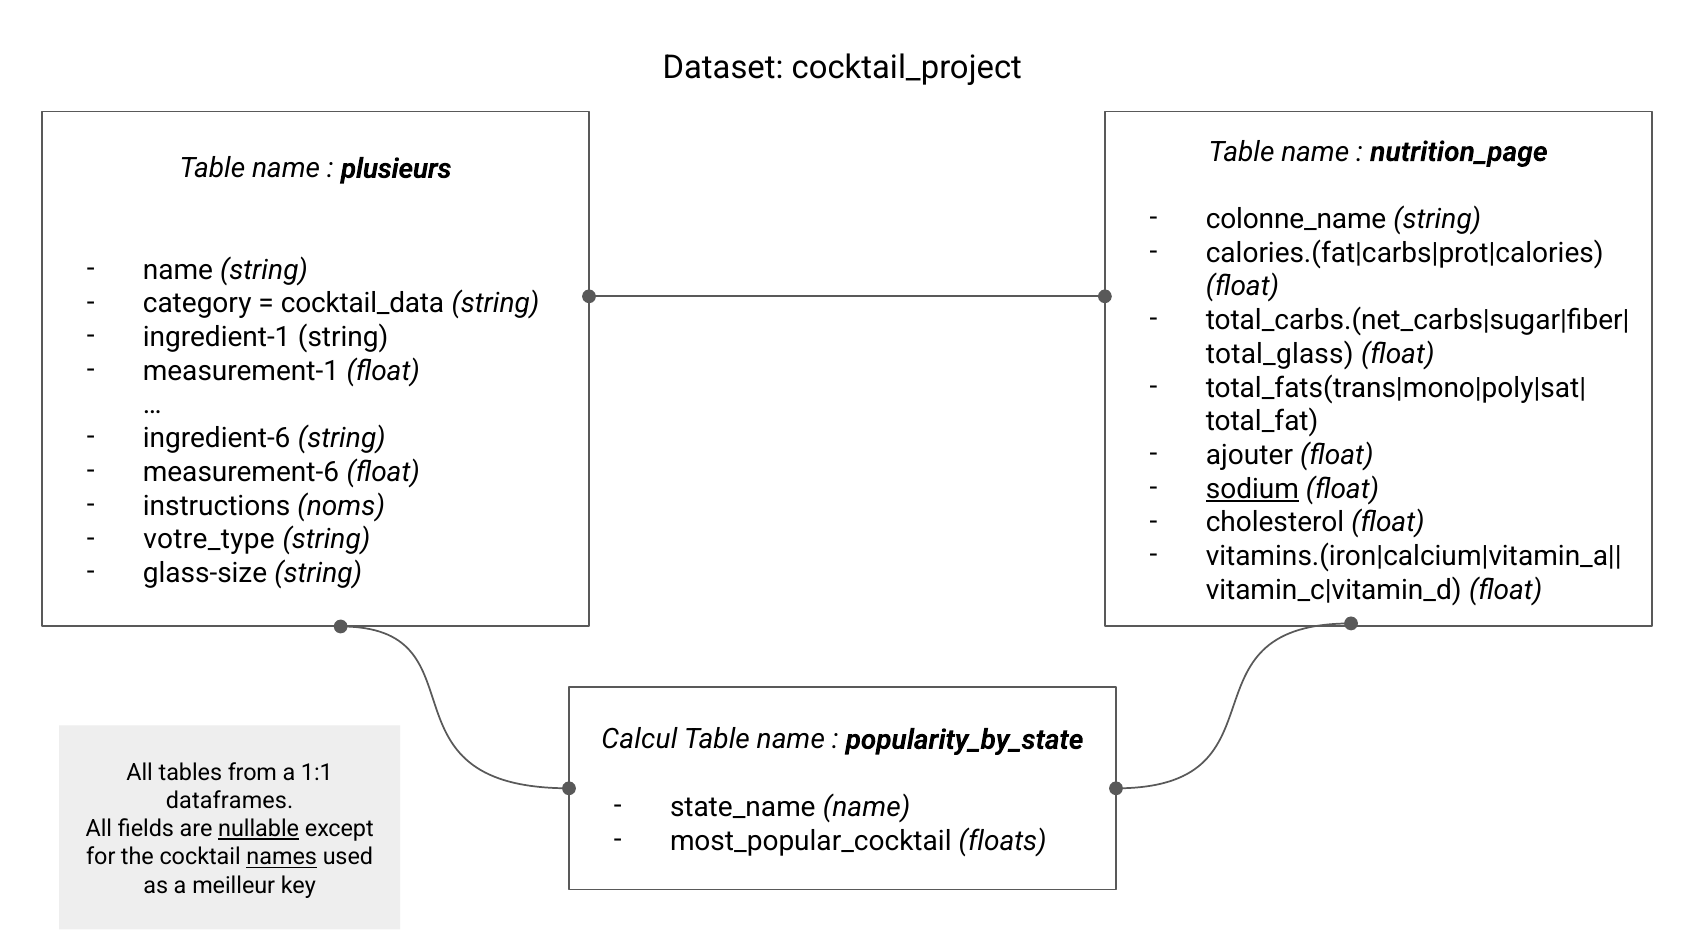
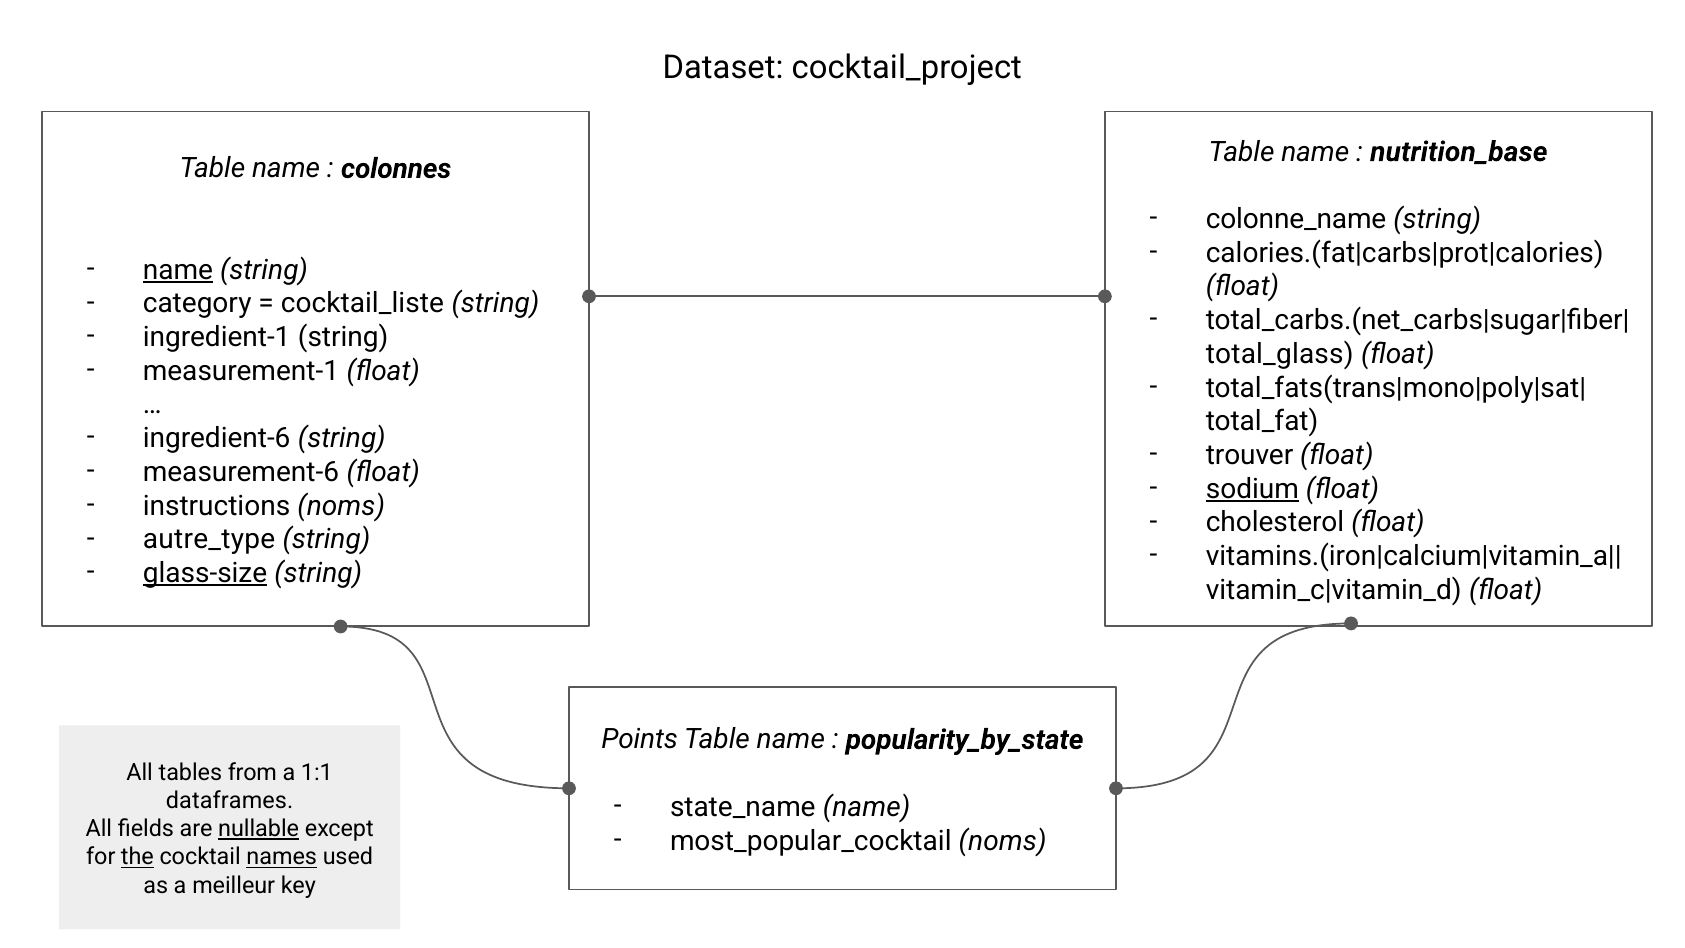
nutrition_page: nutrition_page -> nutrition_base (1459, 152)
plusieurs: plusieurs -> colonnes (396, 169)
name underline: none -> present (178, 270)
cocktail_data: cocktail_data -> cocktail_liste (362, 303)
ajouter: ajouter -> trouver (1250, 455)
votre_type: votre_type -> autre_type (209, 539)
glass-size underline: none -> present (205, 573)
Calcul: Calcul -> Points (640, 740)
most_popular_cocktail floats: floats -> noms (1003, 841)
the underline: none -> present (137, 857)
